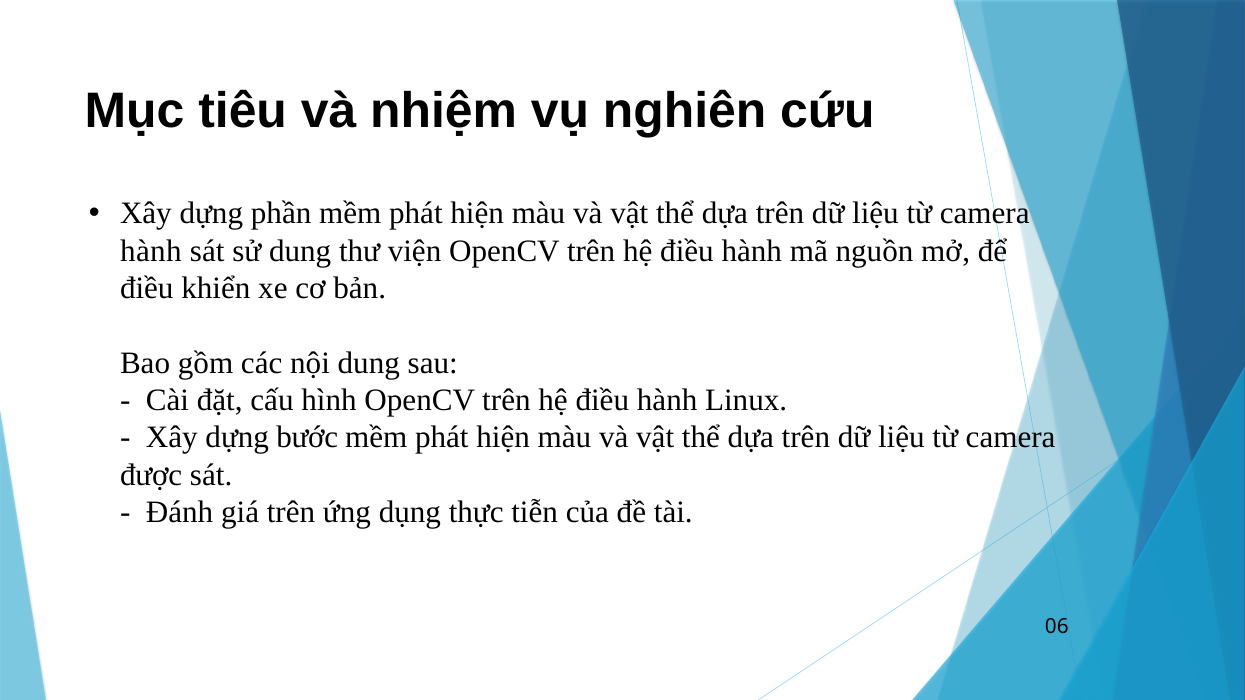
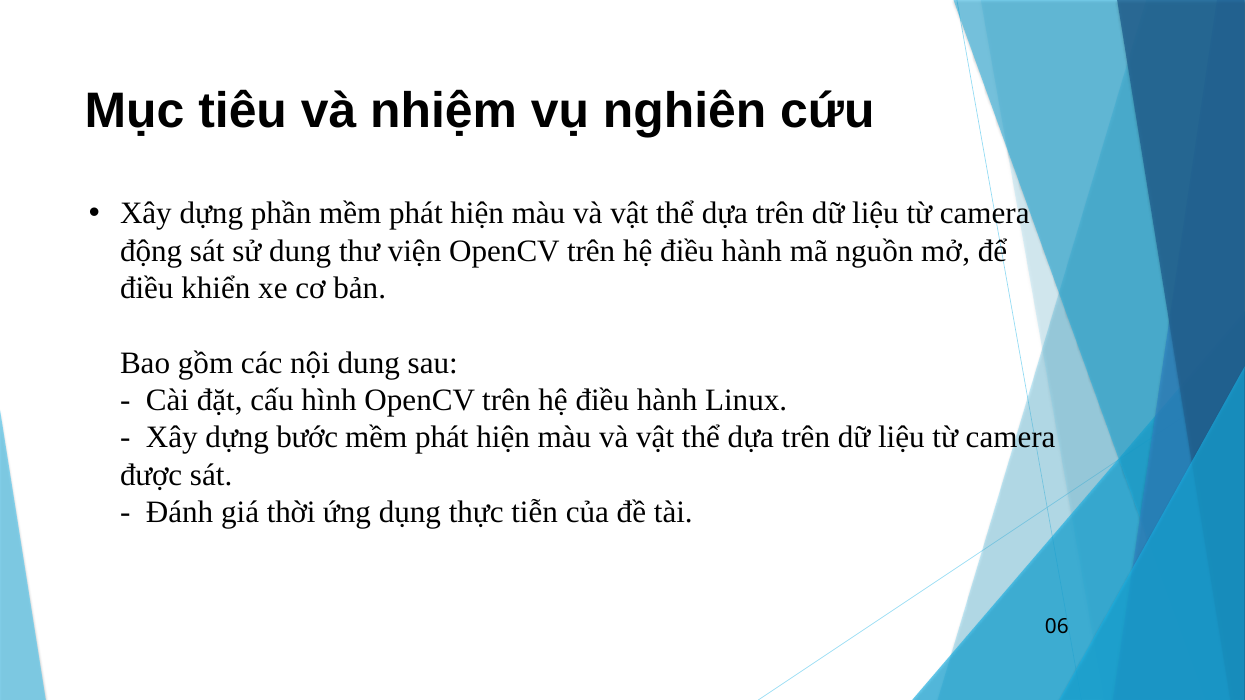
hành: hành -> động (151, 251)
giá trên: trên -> thời (291, 513)
